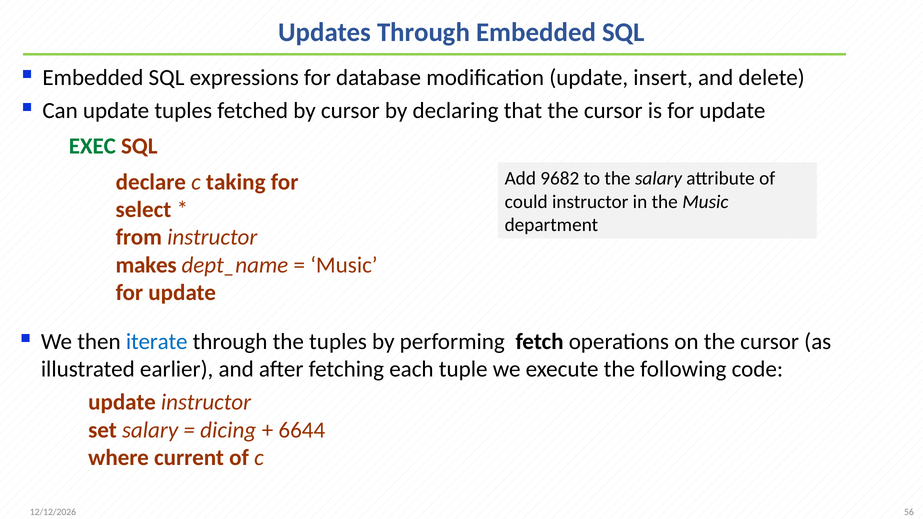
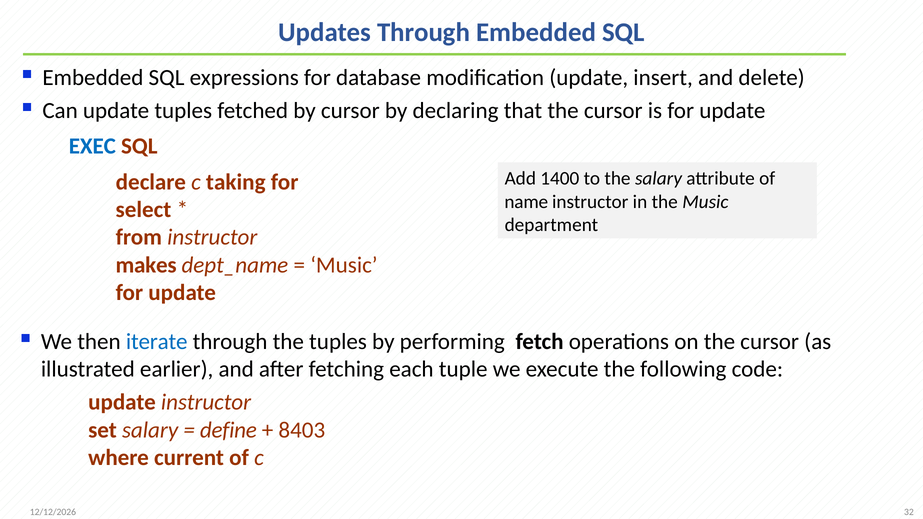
EXEC colour: green -> blue (92, 146)
9682: 9682 -> 1400 (560, 179)
could: could -> name (526, 202)
dicing: dicing -> define (228, 430)
6644: 6644 -> 8403 (302, 430)
56: 56 -> 32 (909, 512)
